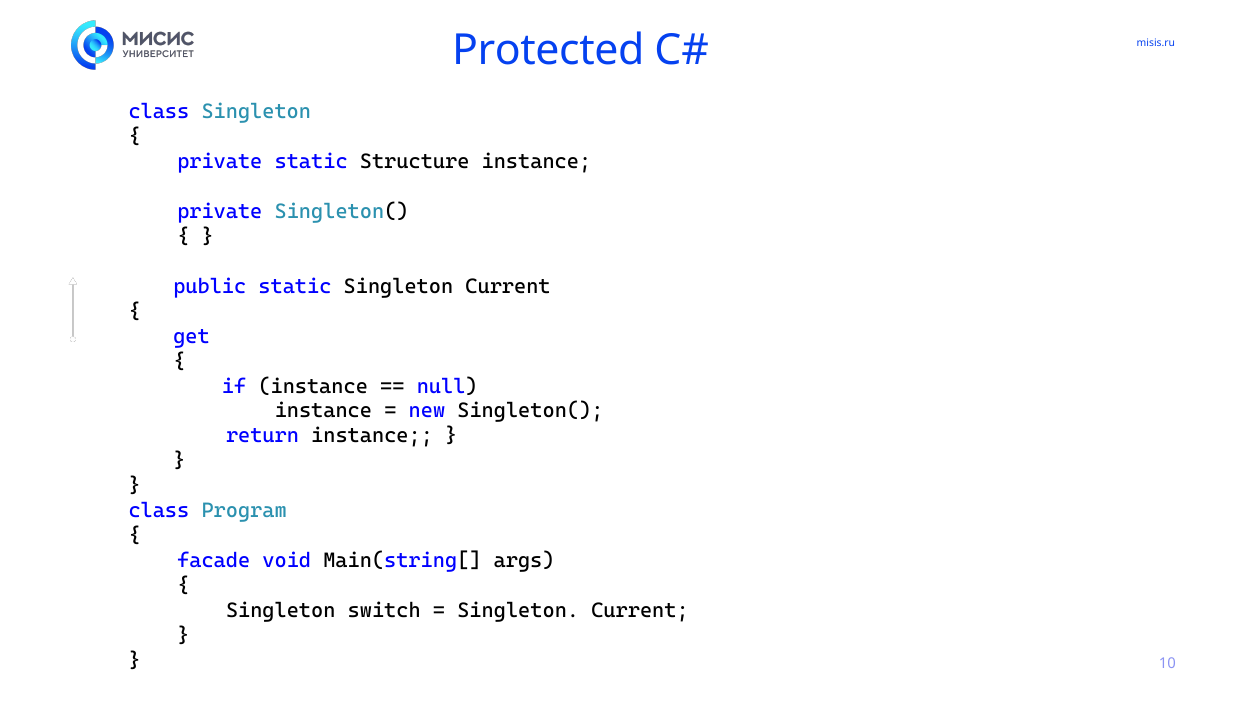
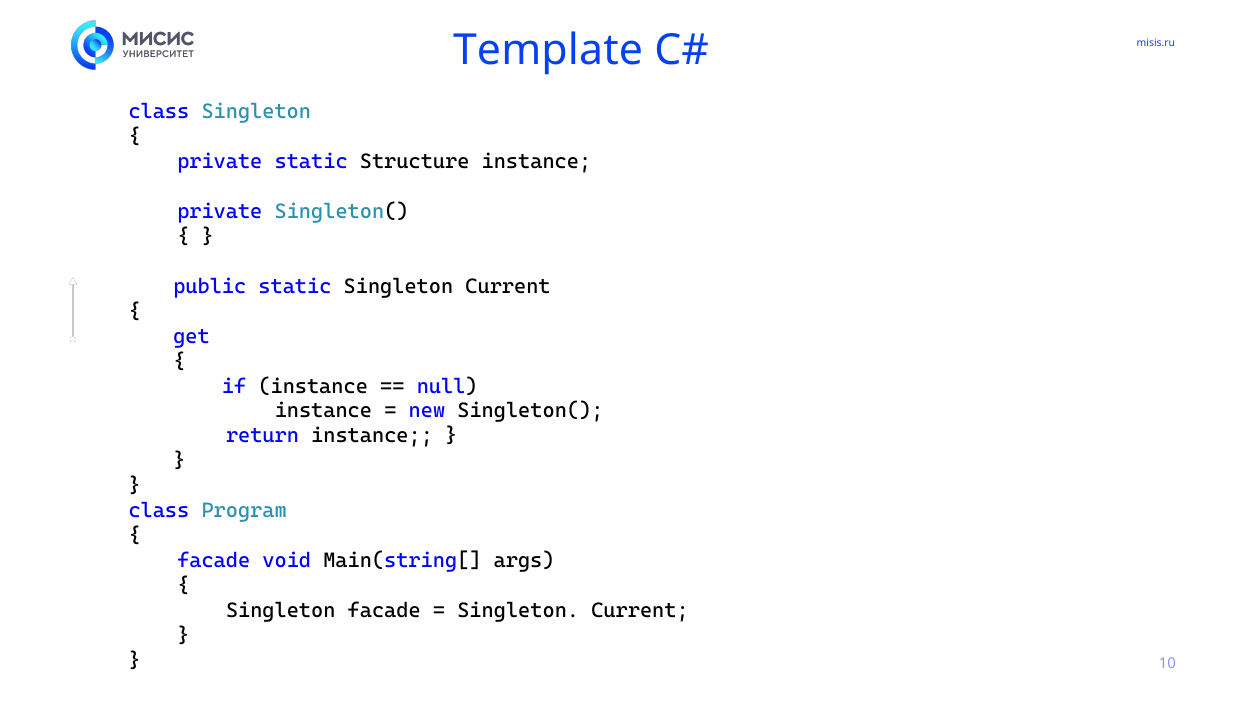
Protected: Protected -> Template (548, 50)
Singleton switch: switch -> facade (384, 610)
